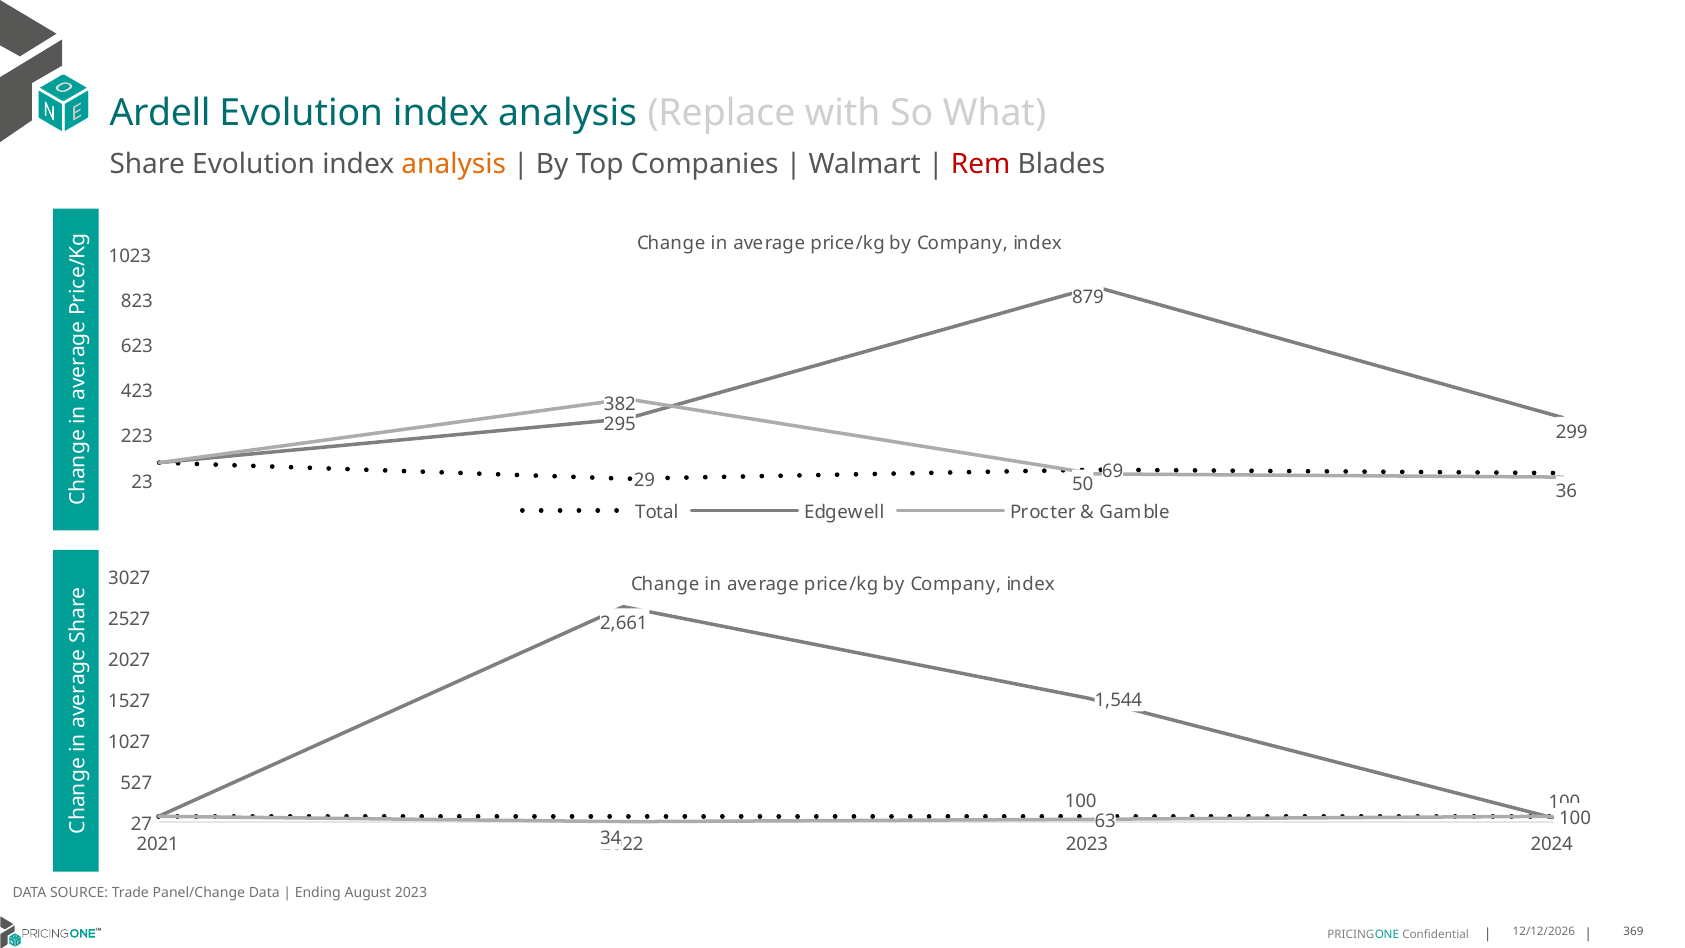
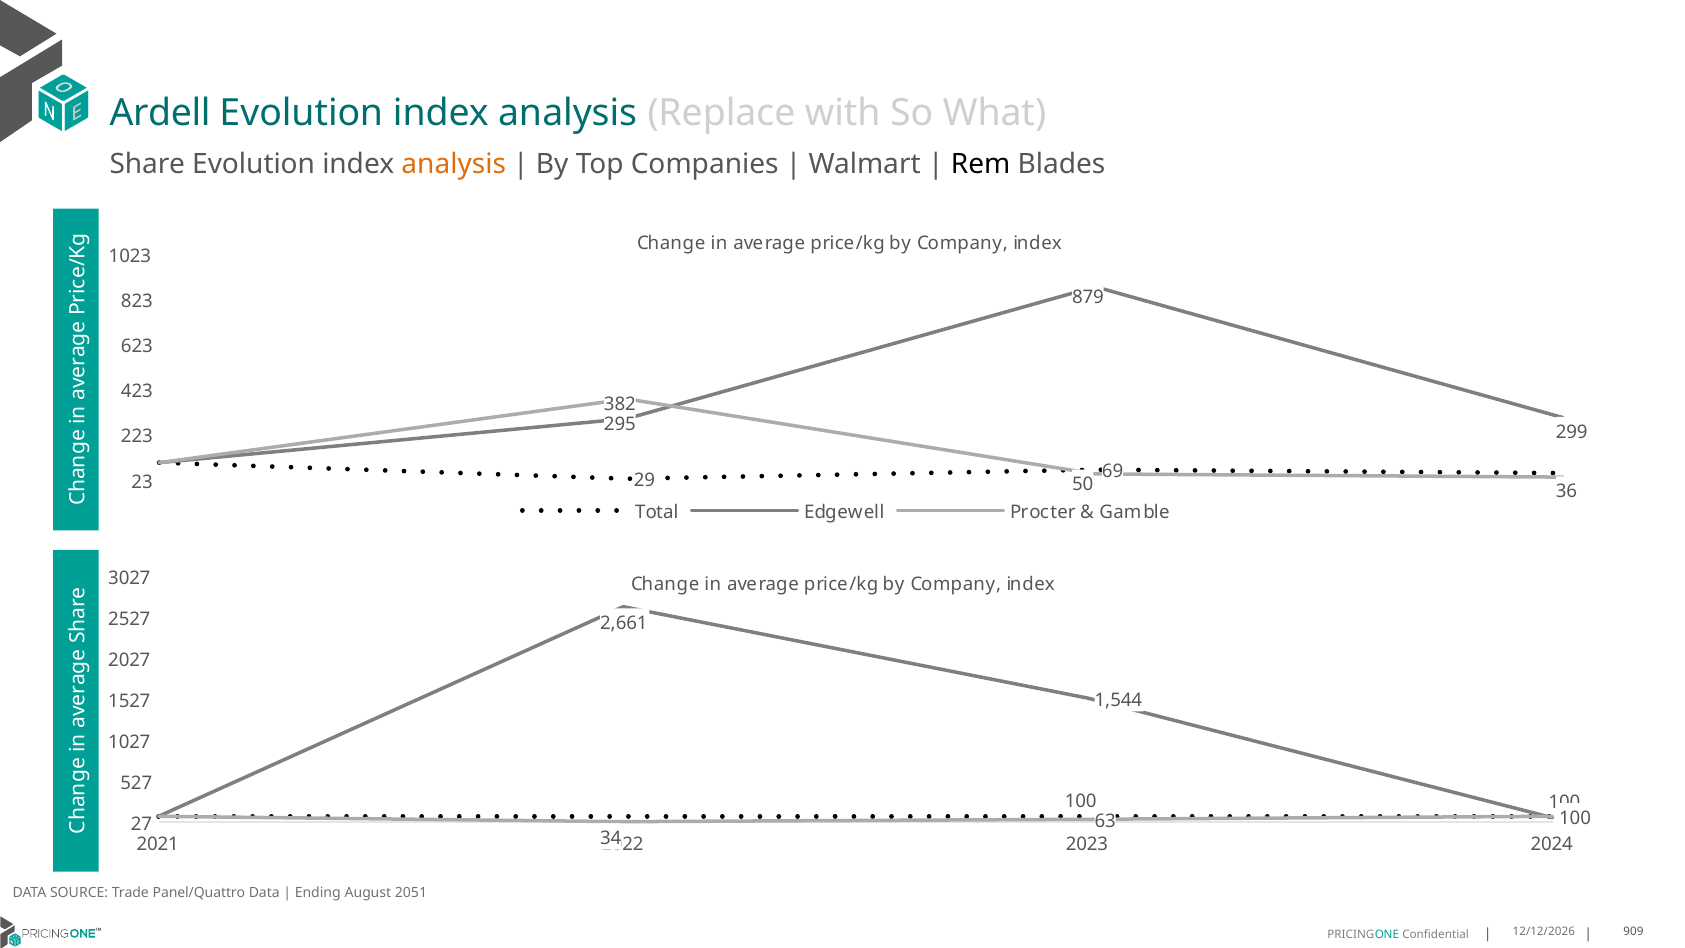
Rem colour: red -> black (981, 164)
Panel/Change: Panel/Change -> Panel/Quattro (199, 893)
August 2023: 2023 -> 2051 (411, 893)
369: 369 -> 909 (1633, 932)
